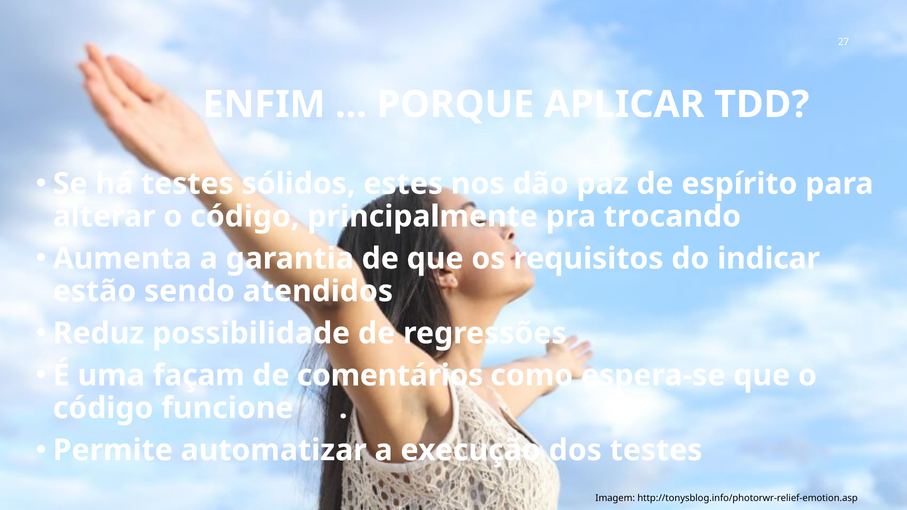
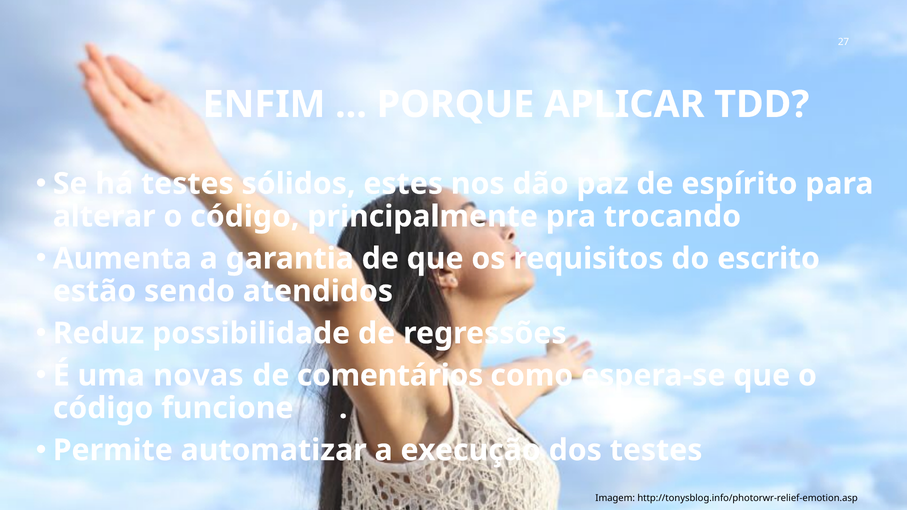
indicar: indicar -> escrito (769, 259)
façam: façam -> novas (198, 376)
